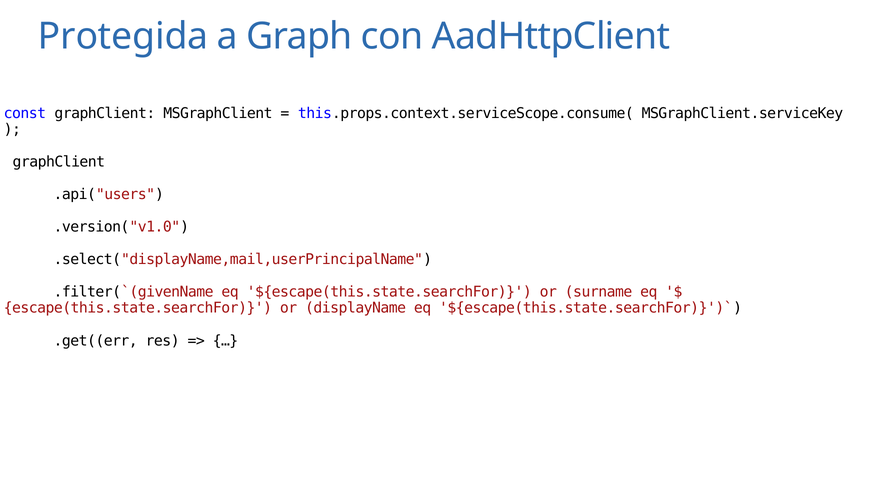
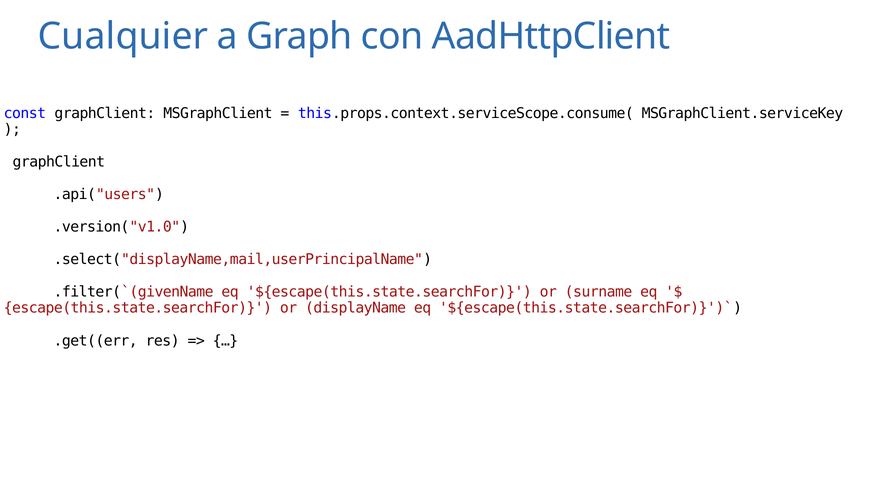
Protegida: Protegida -> Cualquier (123, 37)
